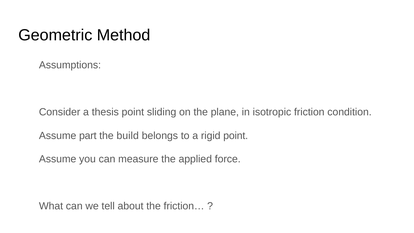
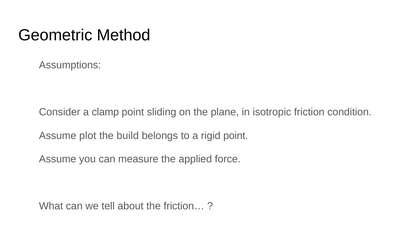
thesis: thesis -> clamp (105, 112)
part: part -> plot (88, 136)
